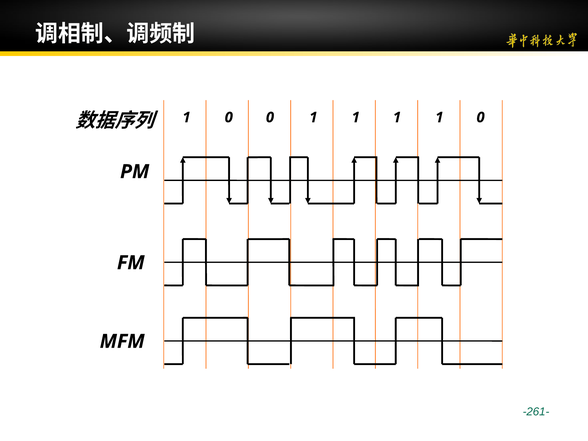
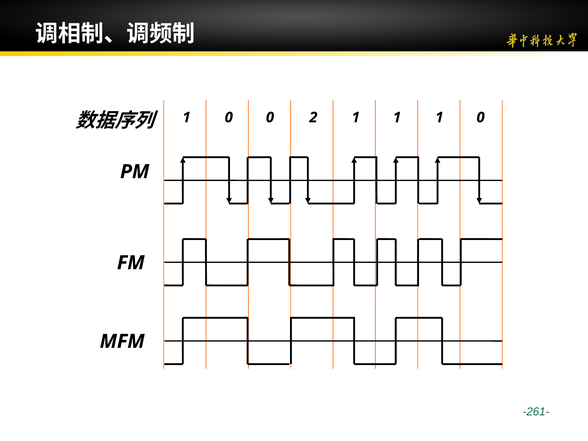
0 1: 1 -> 2 (313, 117)
